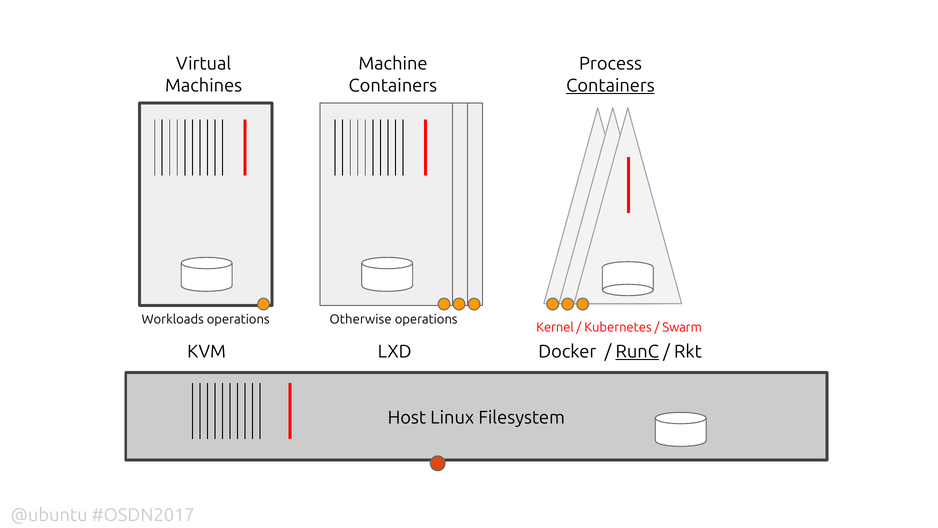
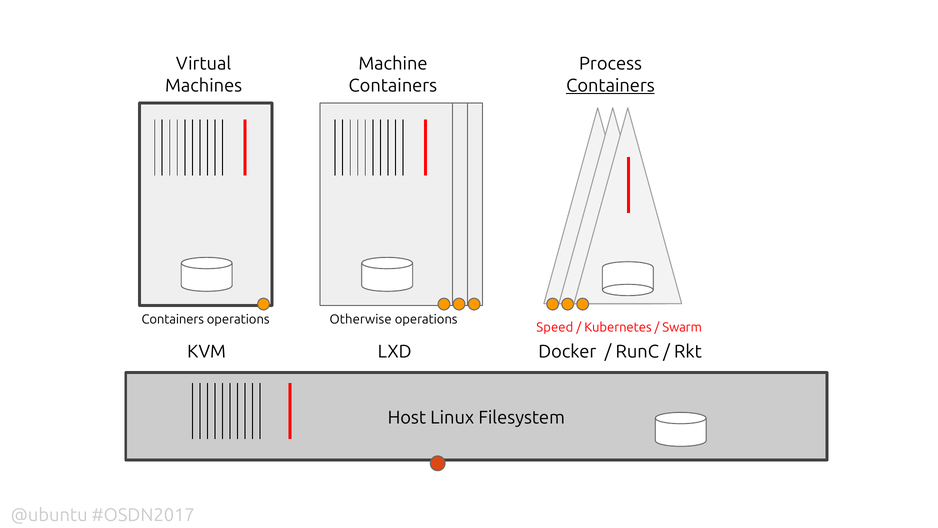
Workloads: Workloads -> Containers (173, 319)
Kernel: Kernel -> Speed (555, 327)
RunC underline: present -> none (637, 351)
